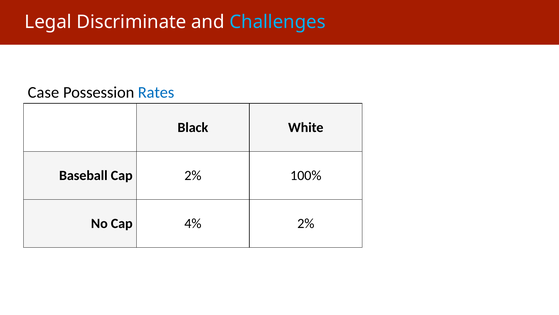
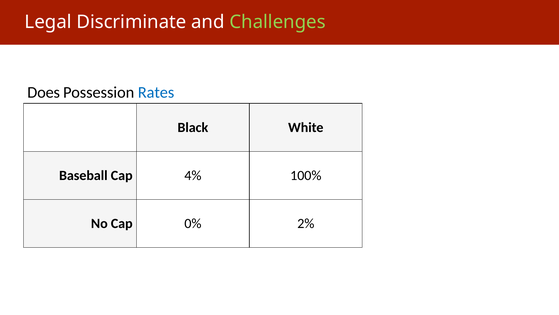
Challenges colour: light blue -> light green (278, 22)
Case: Case -> Does (44, 92)
Cap 2%: 2% -> 4% (193, 175)
4%: 4% -> 0% (193, 223)
